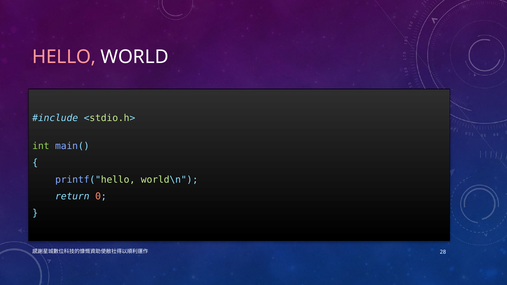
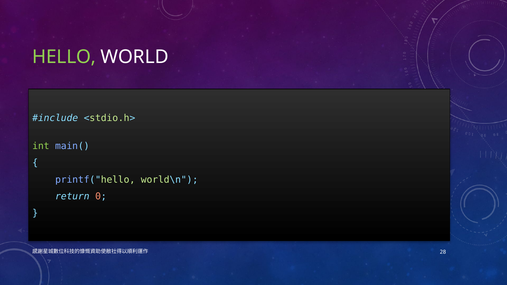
HELLO colour: pink -> light green (64, 57)
